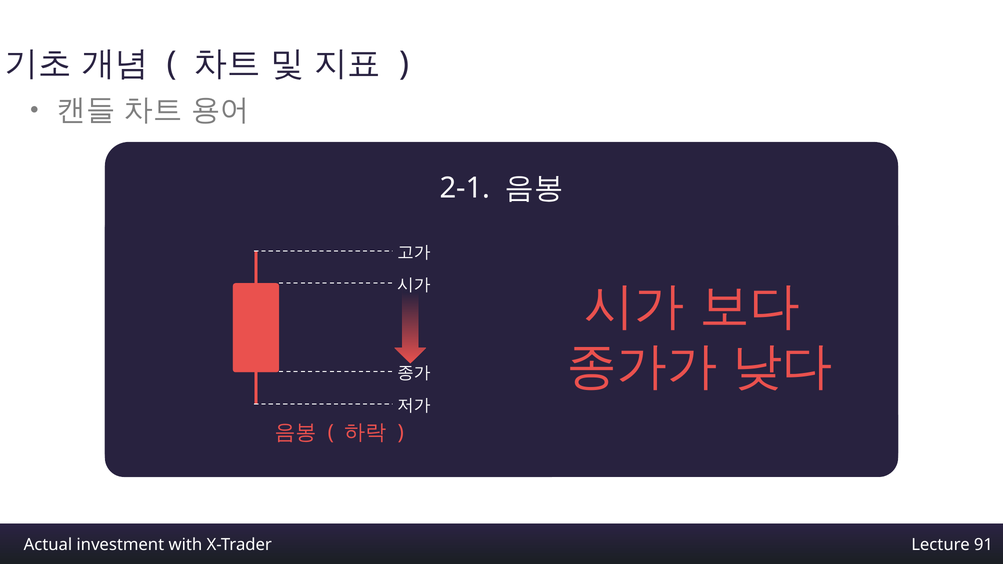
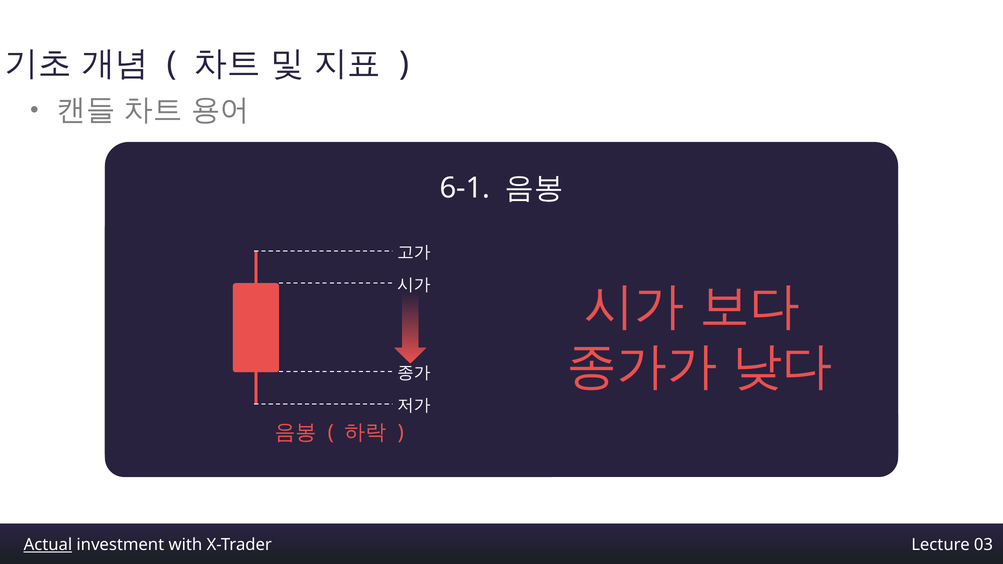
2-1: 2-1 -> 6-1 (465, 188)
Actual underline: none -> present (48, 545)
91: 91 -> 03 (983, 545)
